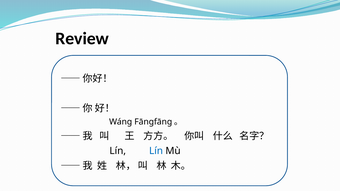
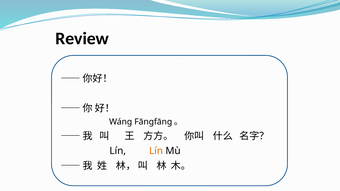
Lín colour: blue -> orange (156, 151)
